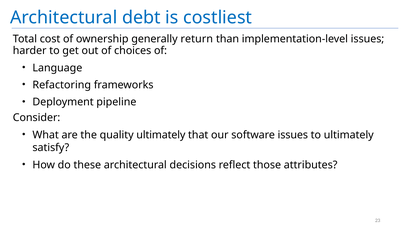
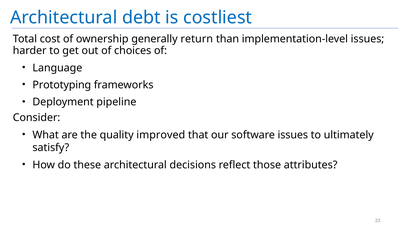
Refactoring: Refactoring -> Prototyping (62, 85)
quality ultimately: ultimately -> improved (161, 135)
